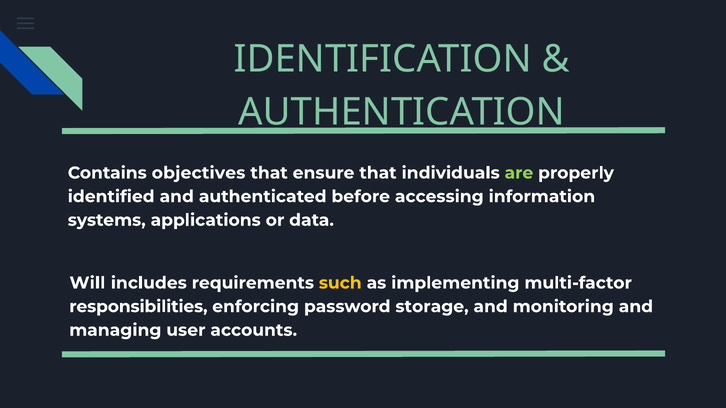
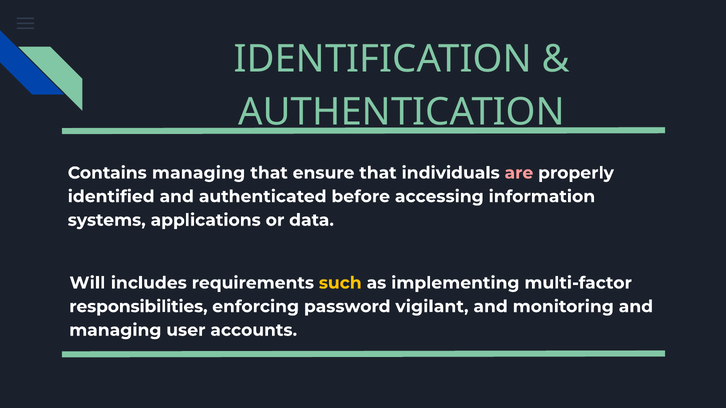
Contains objectives: objectives -> managing (199, 173)
are colour: light green -> pink (519, 173)
storage: storage -> vigilant (432, 307)
